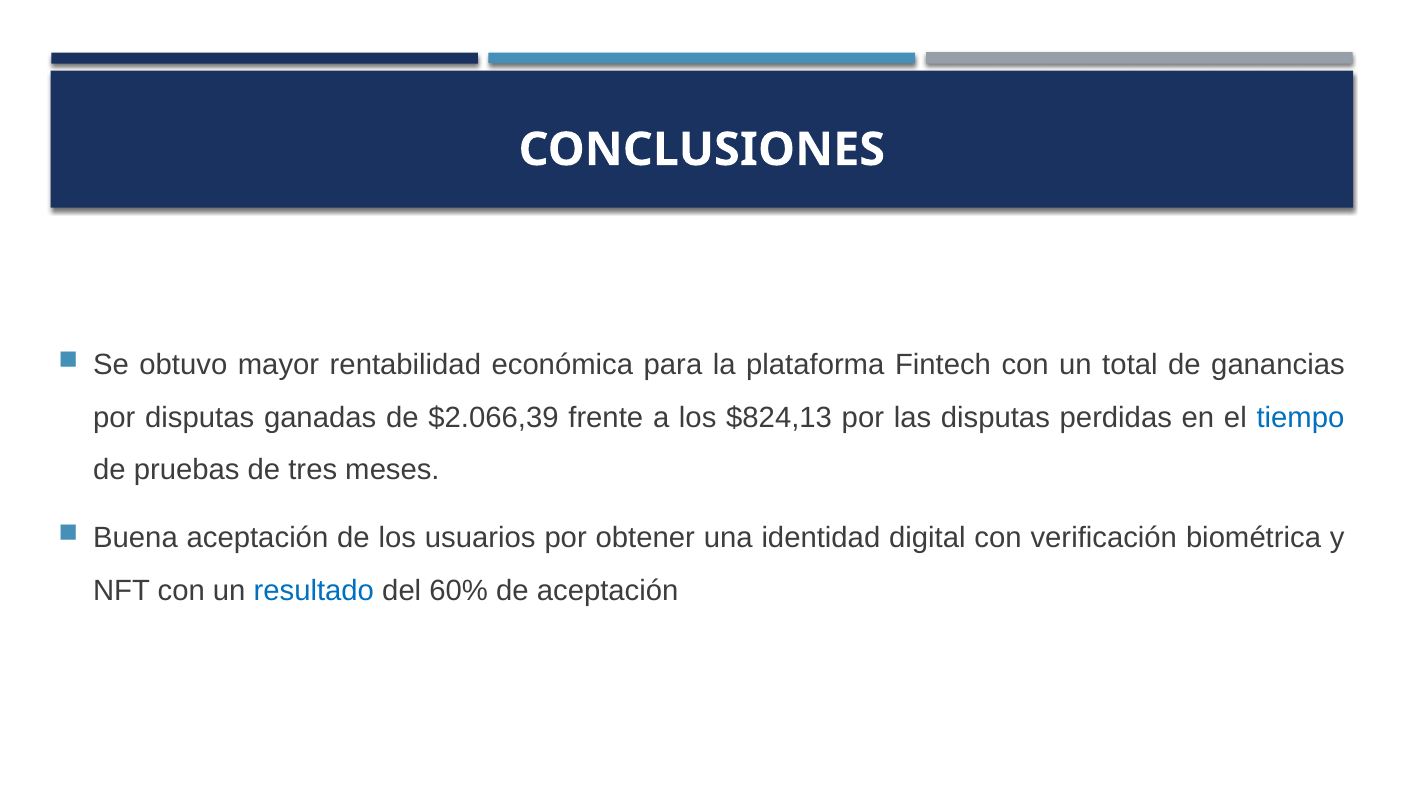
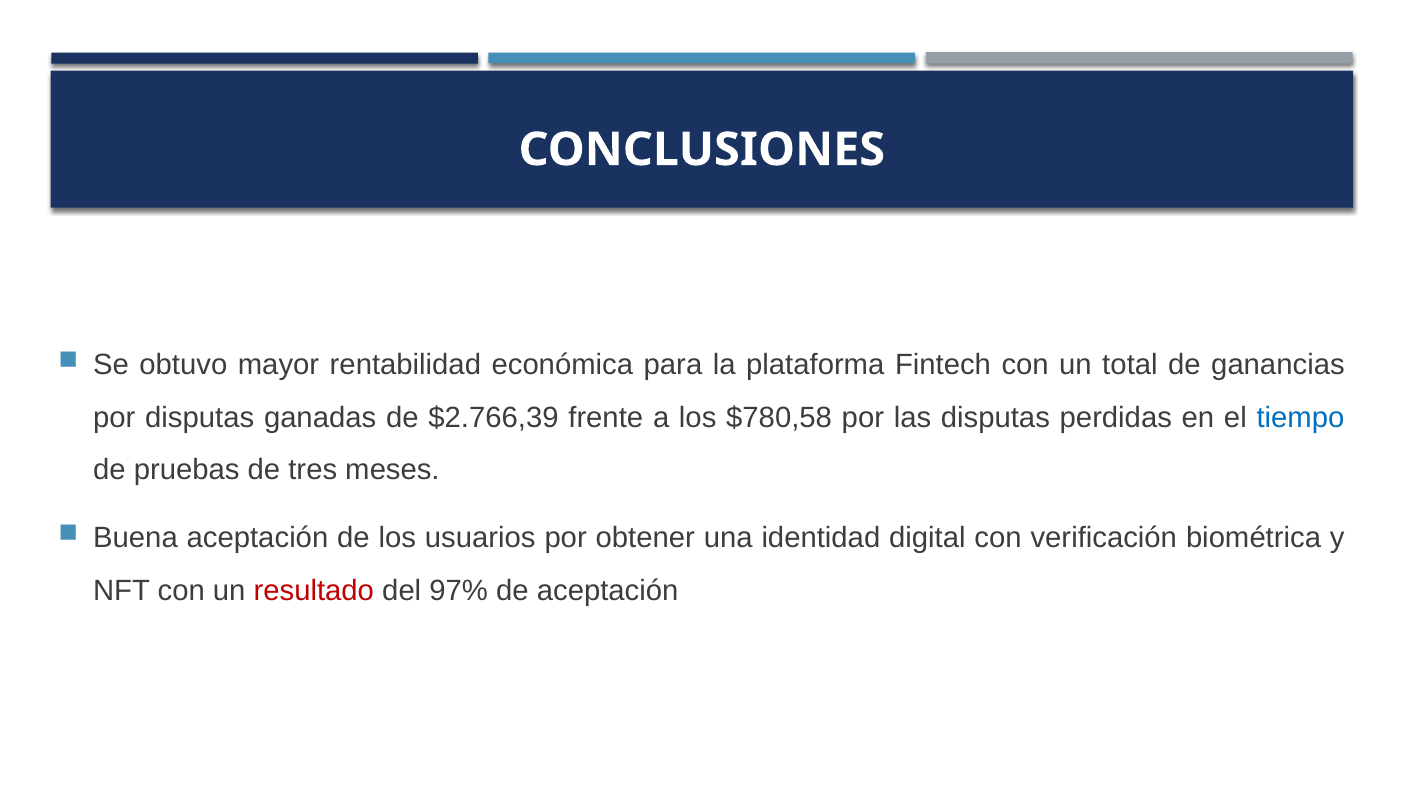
$2.066,39: $2.066,39 -> $2.766,39 (493, 417)
$824,13: $824,13 -> $780,58 (779, 417)
resultado colour: blue -> red (314, 590)
60%: 60% -> 97% (459, 590)
